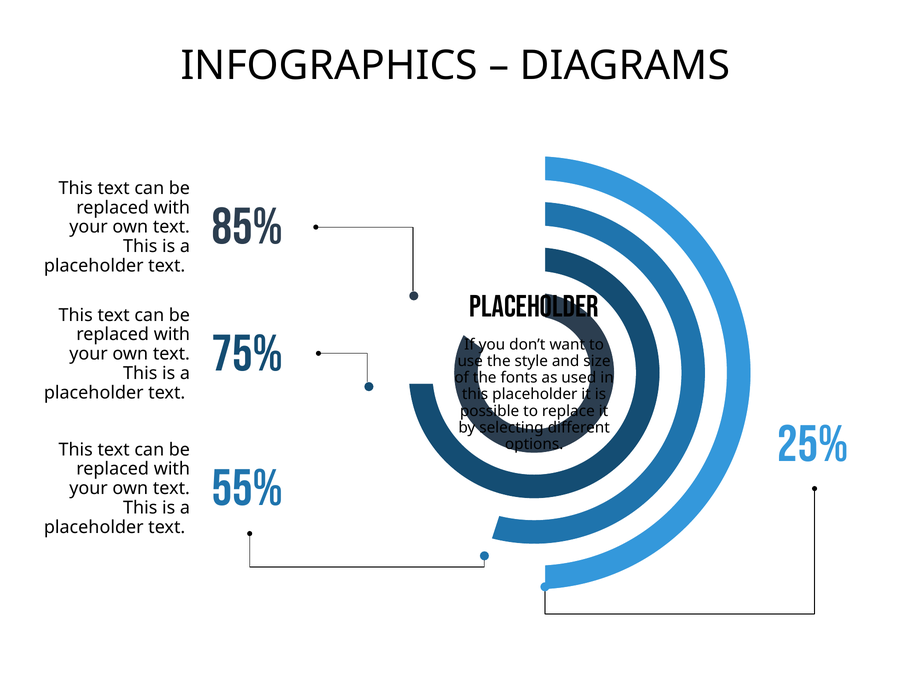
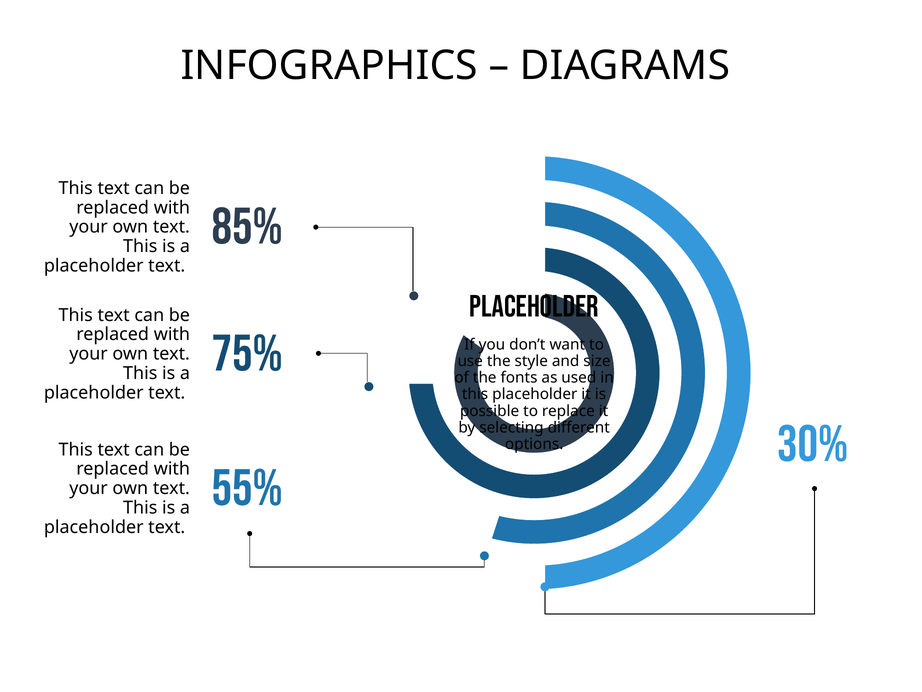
25%: 25% -> 30% (813, 444)
